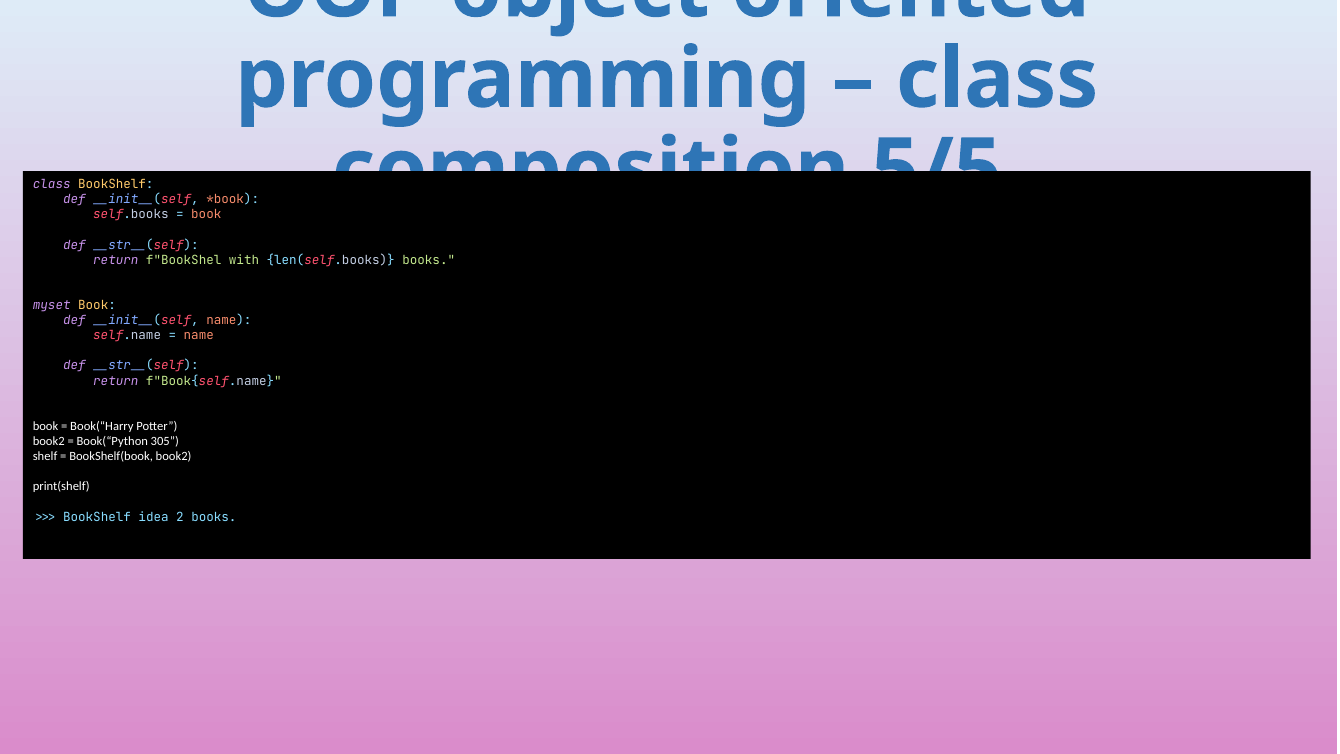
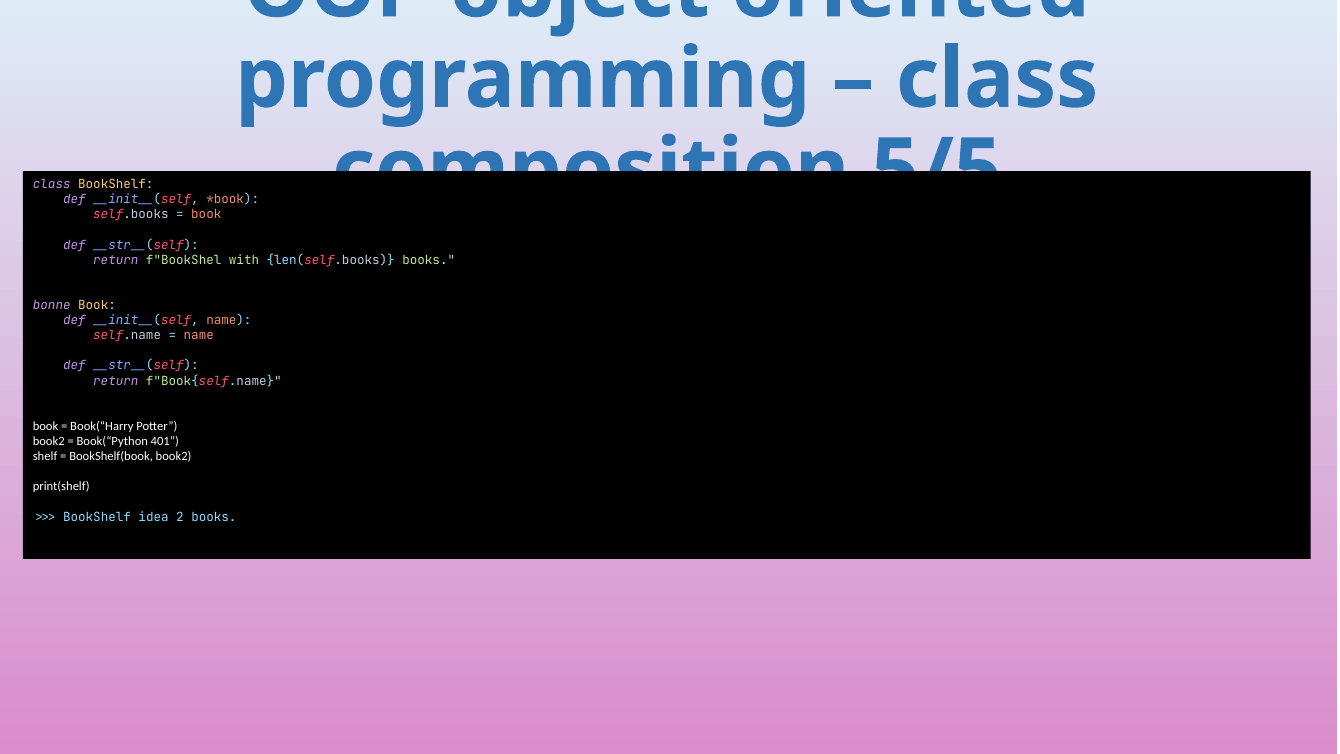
myset: myset -> bonne (52, 305)
305: 305 -> 401 (165, 441)
